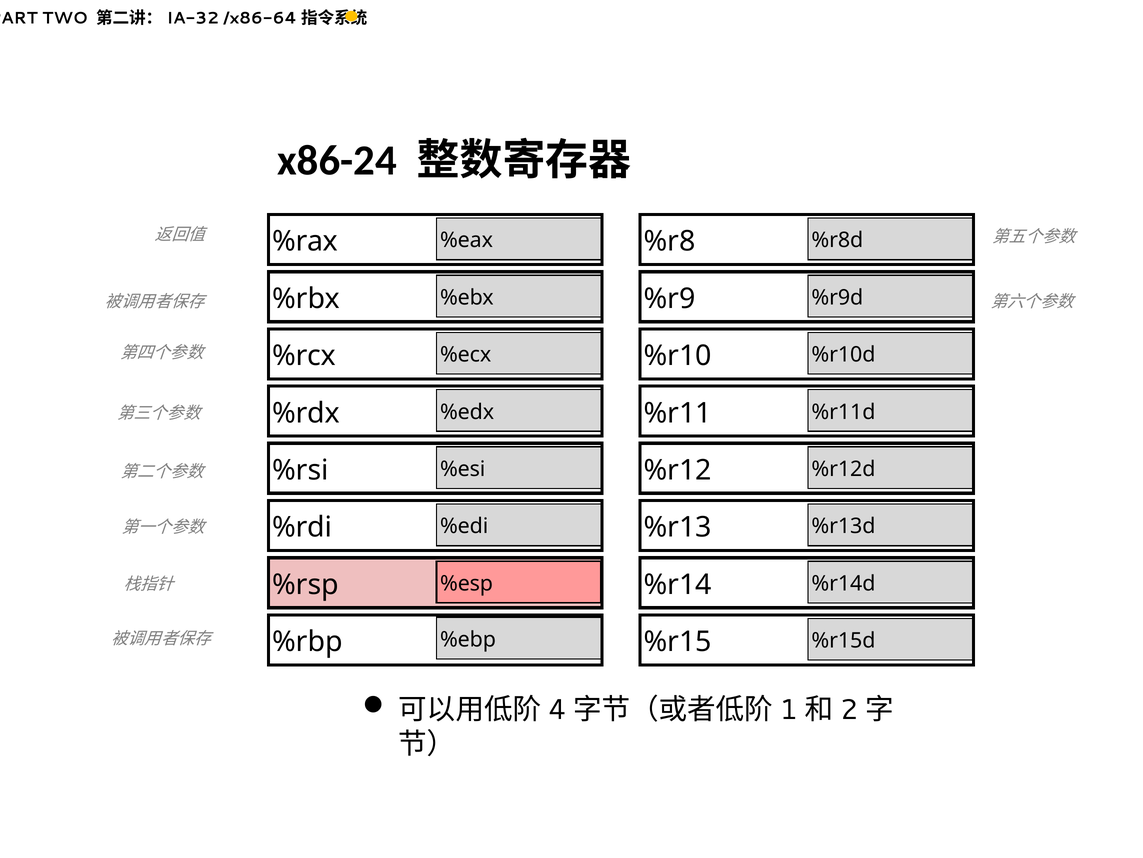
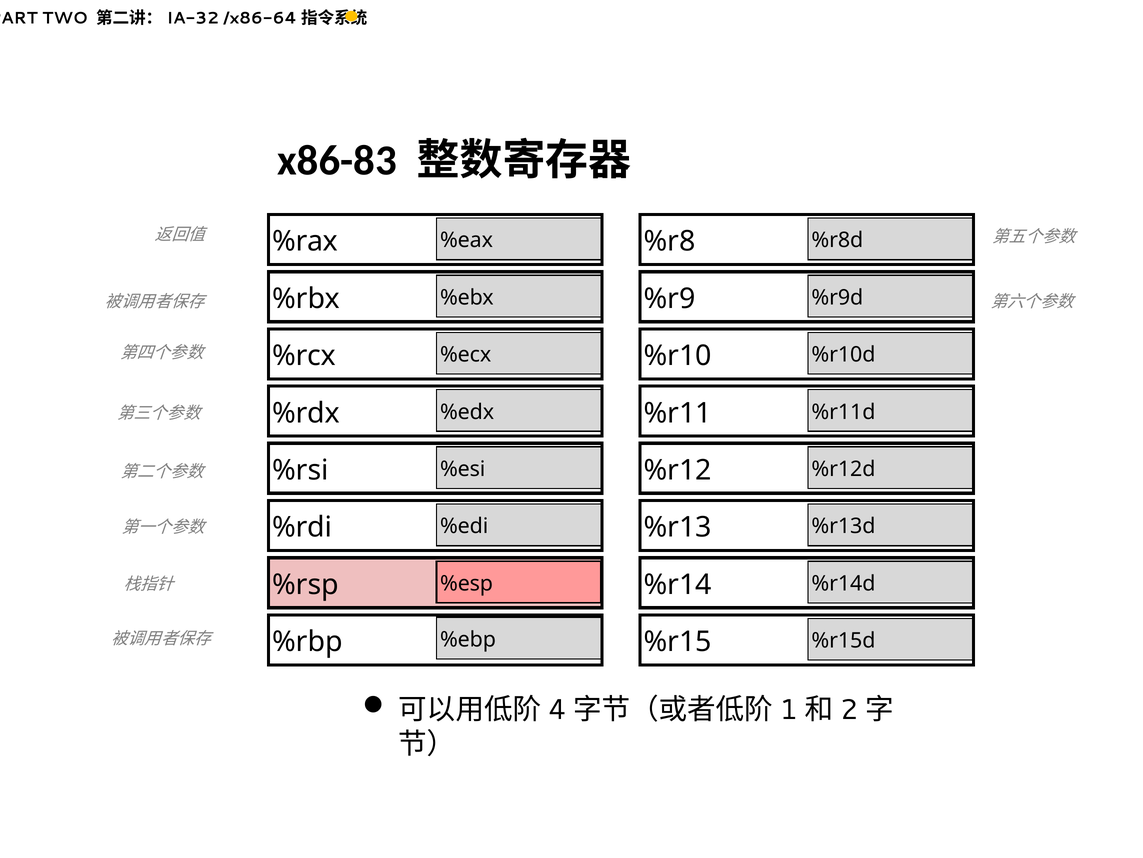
x86-24: x86-24 -> x86-83 (337, 161)
